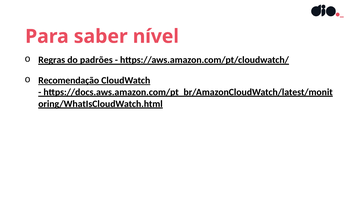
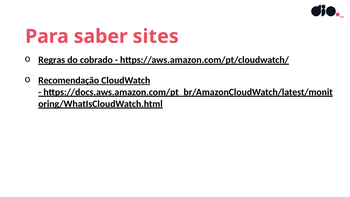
nível: nível -> sites (156, 36)
padrões: padrões -> cobrado (96, 60)
